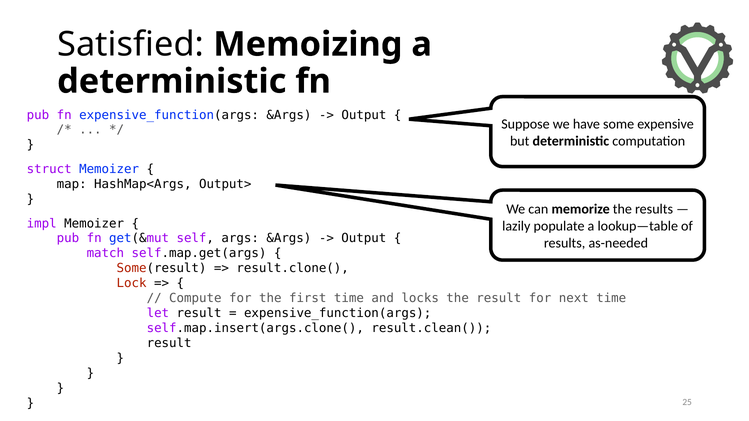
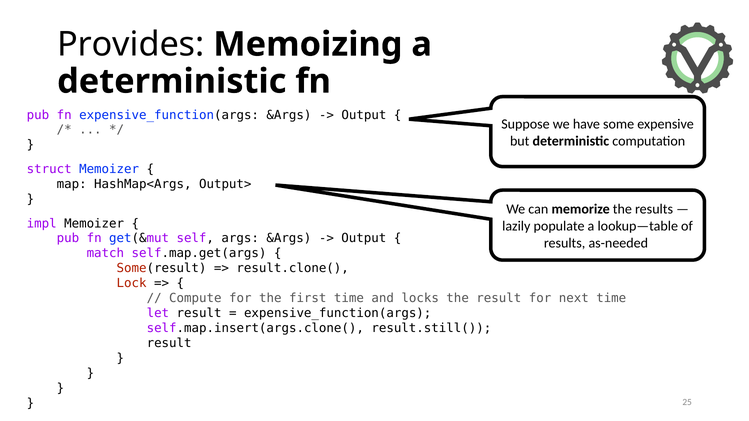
Satisfied: Satisfied -> Provides (131, 44)
result.clean(: result.clean( -> result.still( (431, 328)
